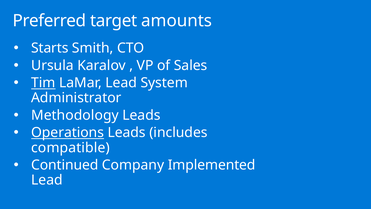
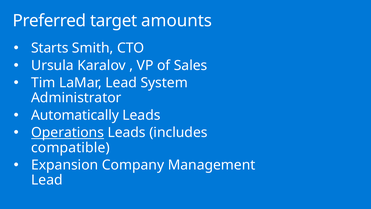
Tim underline: present -> none (43, 83)
Methodology: Methodology -> Automatically (75, 115)
Continued: Continued -> Expansion (65, 165)
Implemented: Implemented -> Management (212, 165)
